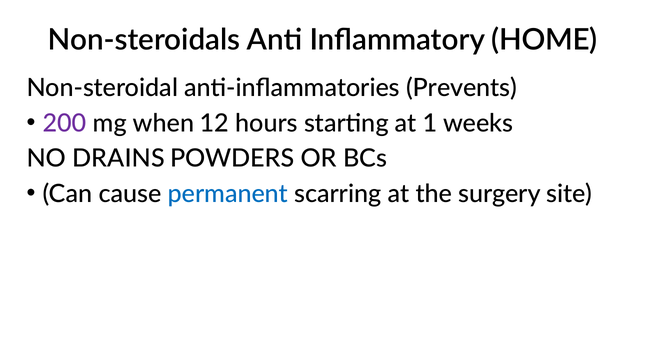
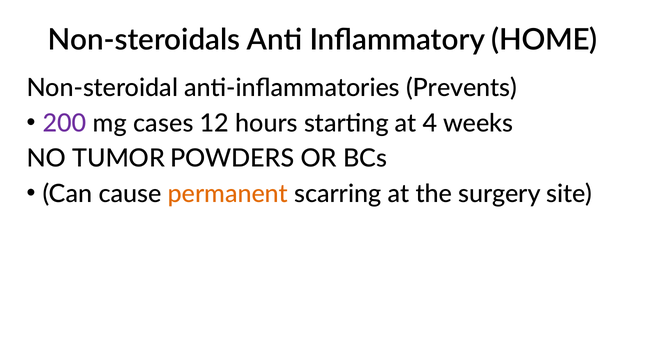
when: when -> cases (163, 123)
1: 1 -> 4 (430, 123)
DRAINS: DRAINS -> TUMOR (119, 159)
permanent colour: blue -> orange (228, 194)
